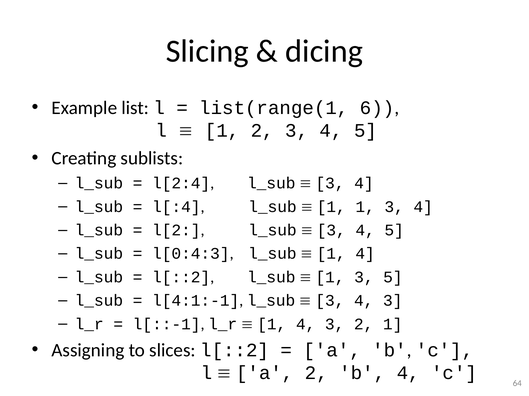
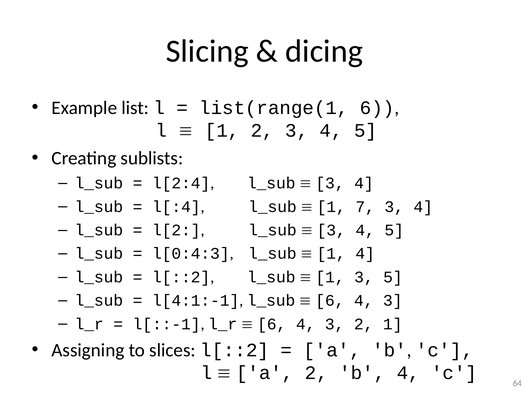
1 1: 1 -> 7 (365, 207)
3: 3 -> 6 (330, 301)
1: 1 -> 6 (272, 325)
